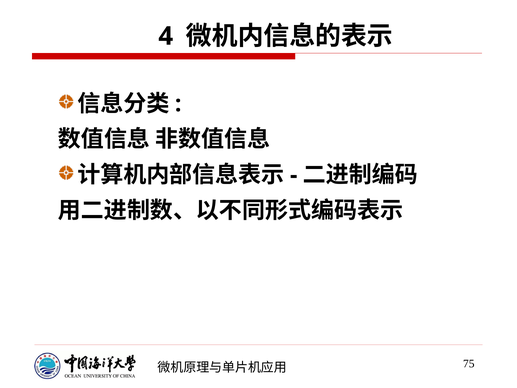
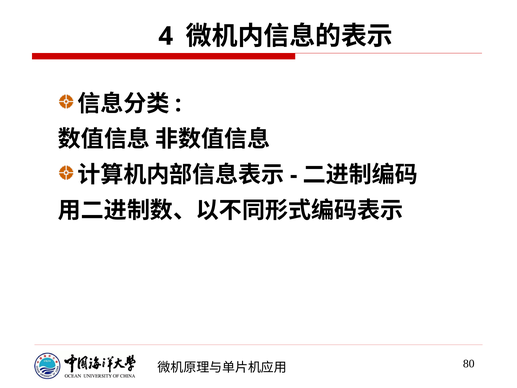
75: 75 -> 80 (469, 363)
